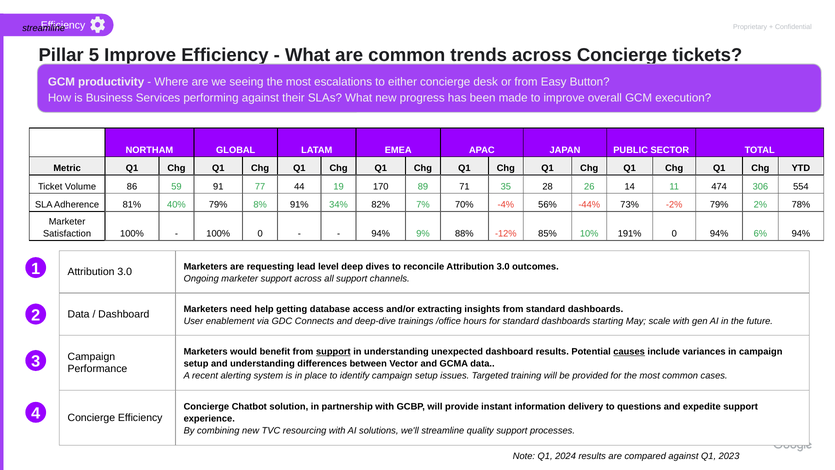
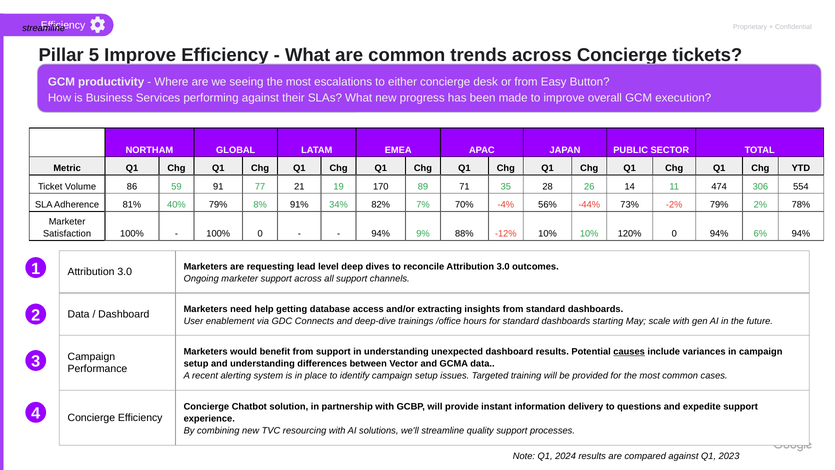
44: 44 -> 21 (299, 186)
-12% 85%: 85% -> 10% (548, 234)
191%: 191% -> 120% (630, 234)
support underline: present -> none (333, 351)
